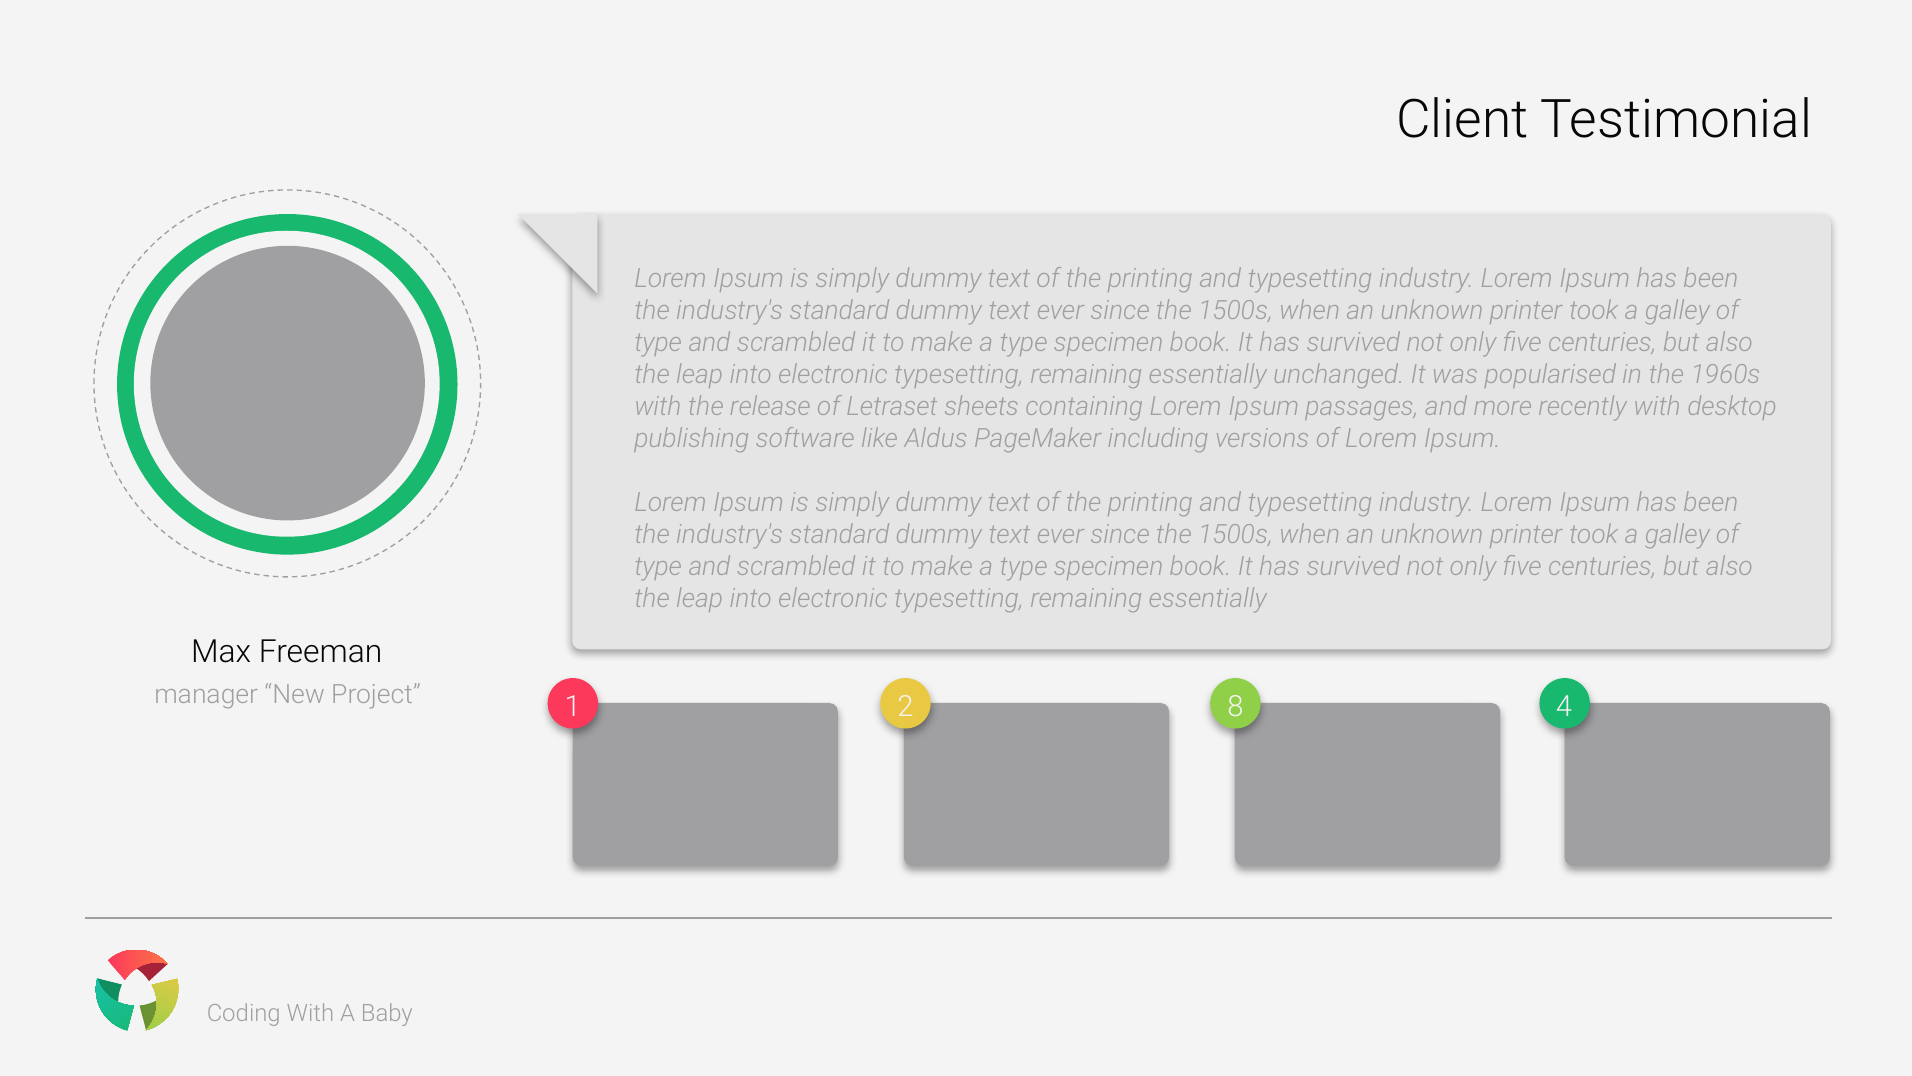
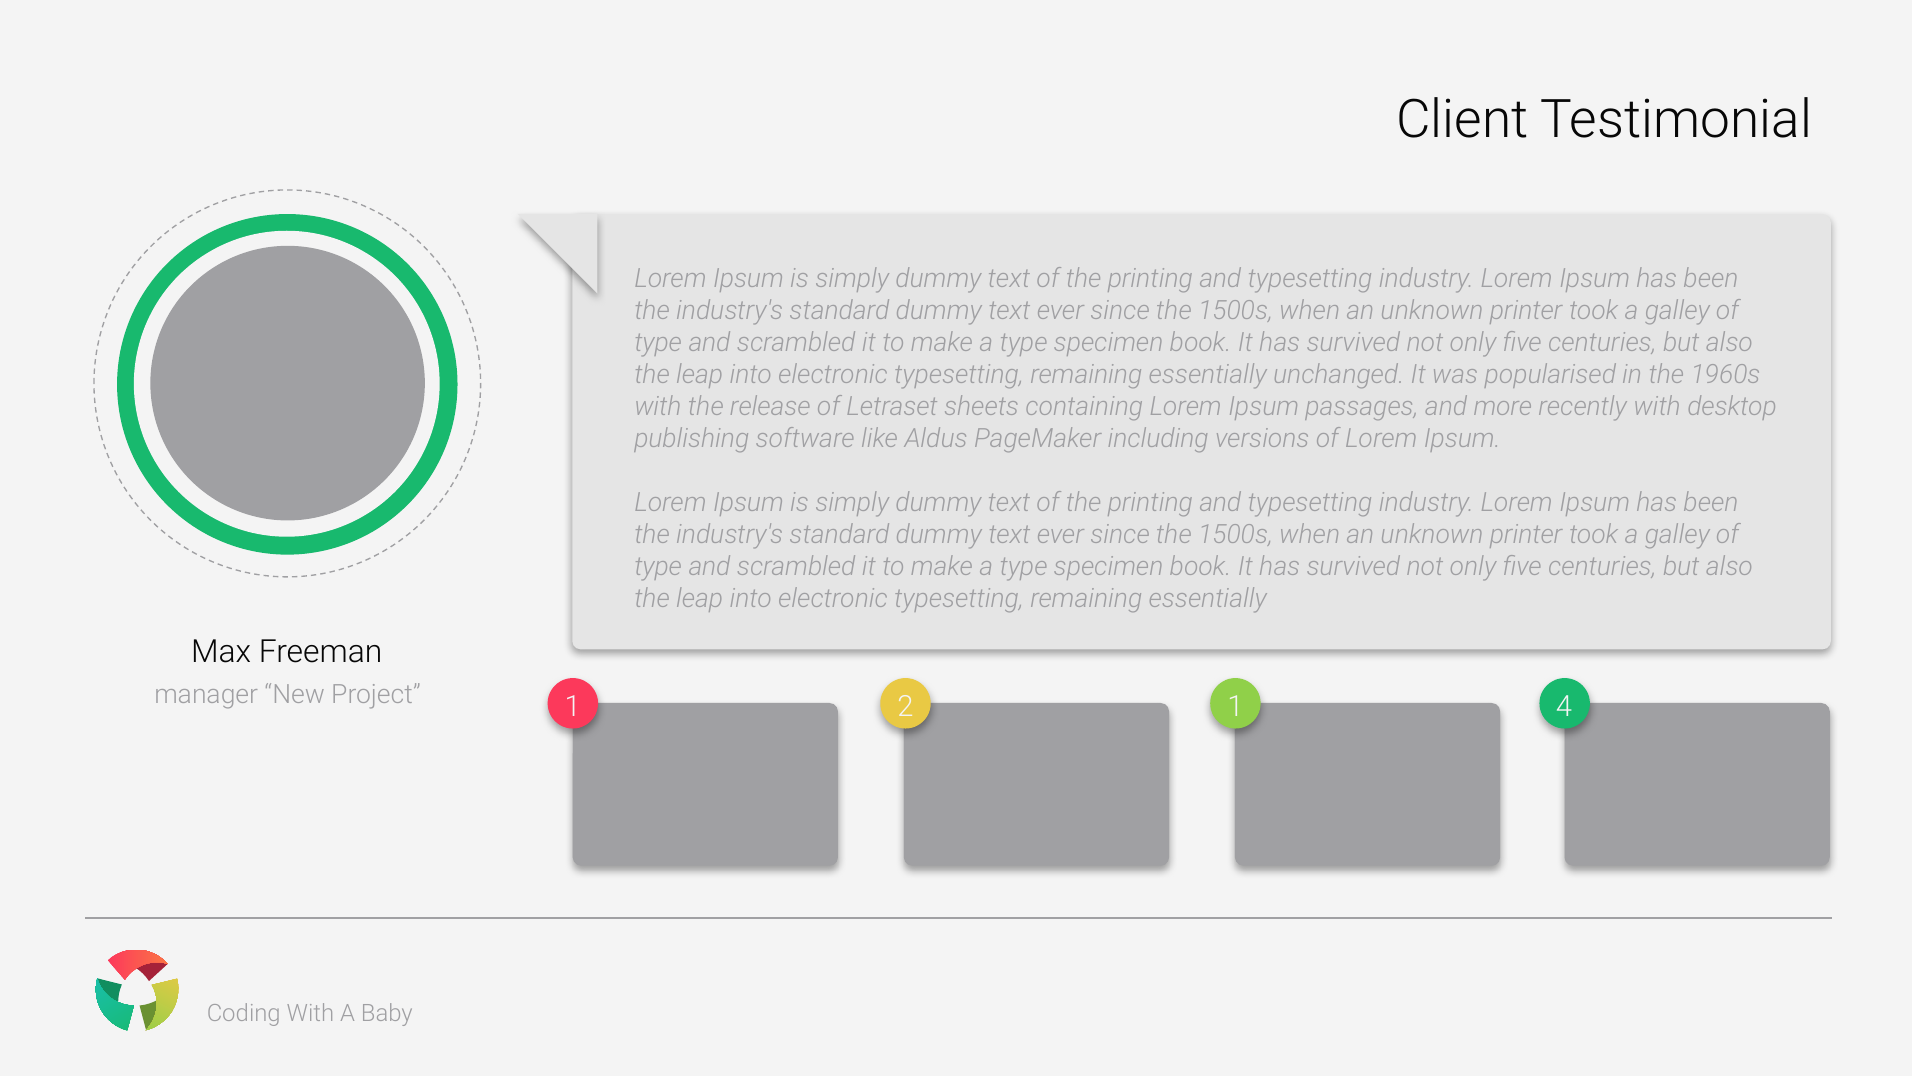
2 8: 8 -> 1 (1235, 707)
